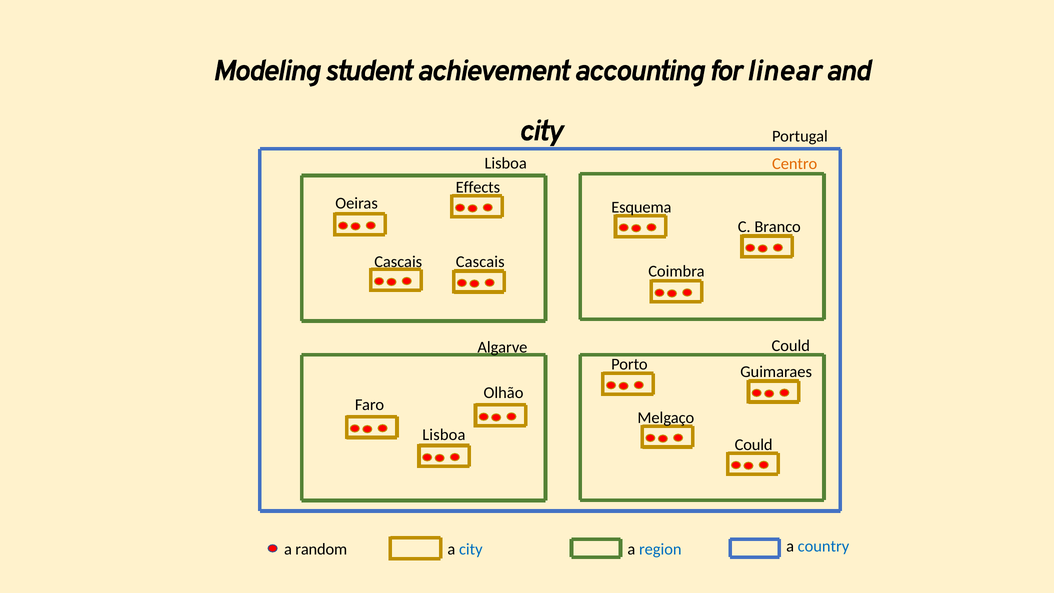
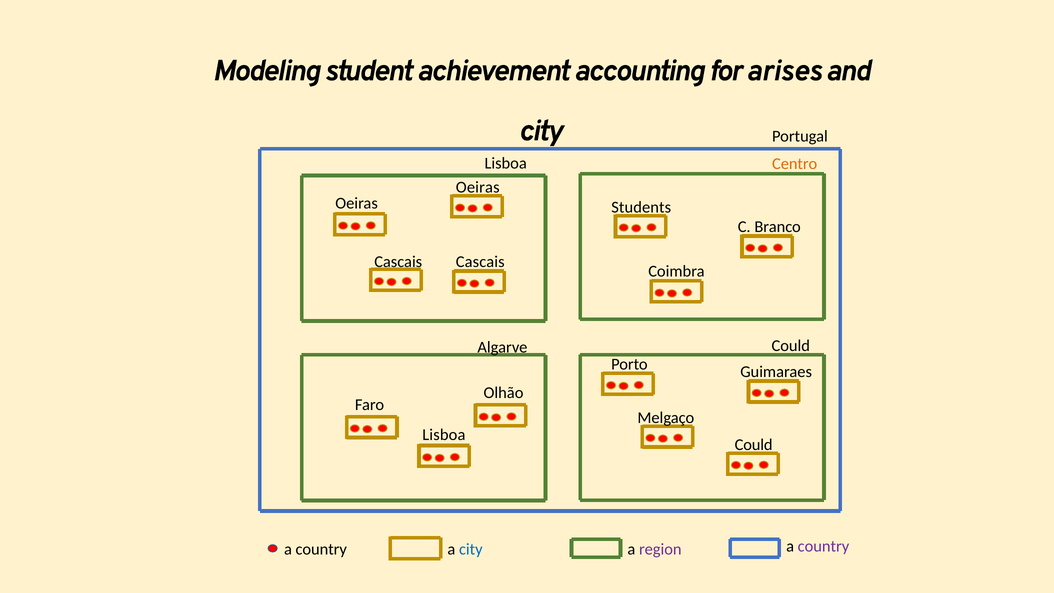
linear: linear -> arises (784, 71)
Effects: Effects -> Oeiras (478, 187)
Esquema: Esquema -> Students (641, 207)
random: random -> country (321, 549)
region colour: blue -> purple (660, 549)
country colour: blue -> purple (823, 546)
